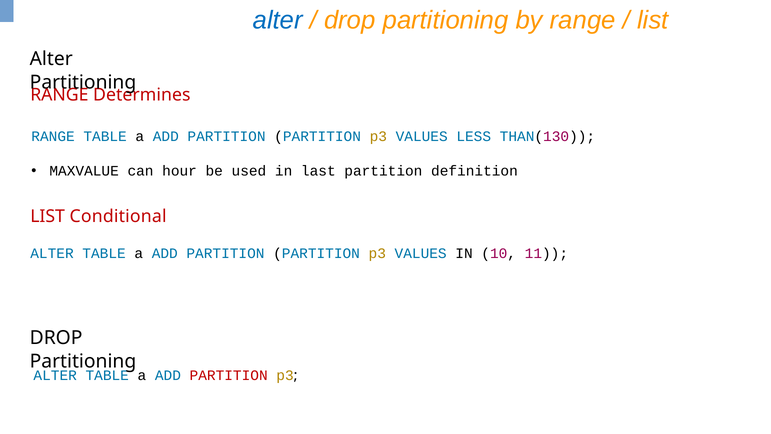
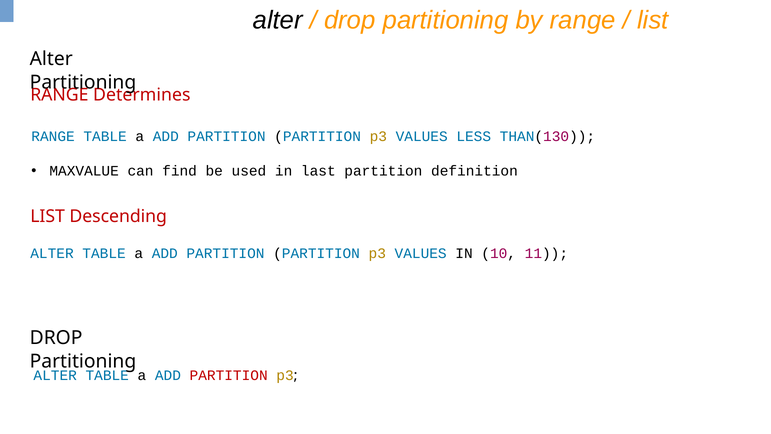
alter colour: blue -> black (278, 20)
hour: hour -> find (180, 171)
Conditional: Conditional -> Descending (118, 216)
